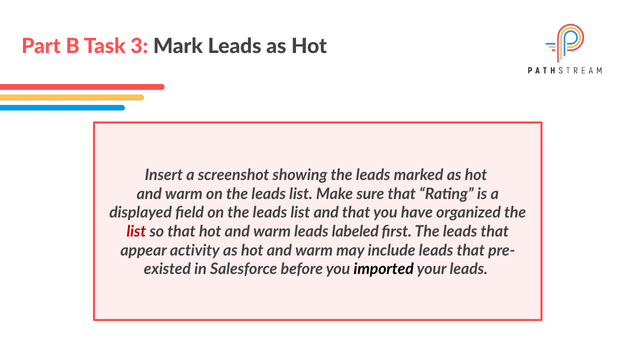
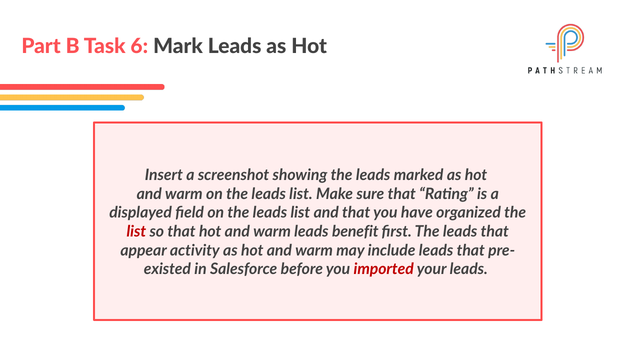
3: 3 -> 6 (139, 47)
labeled: labeled -> benefit (355, 232)
imported colour: black -> red (384, 269)
